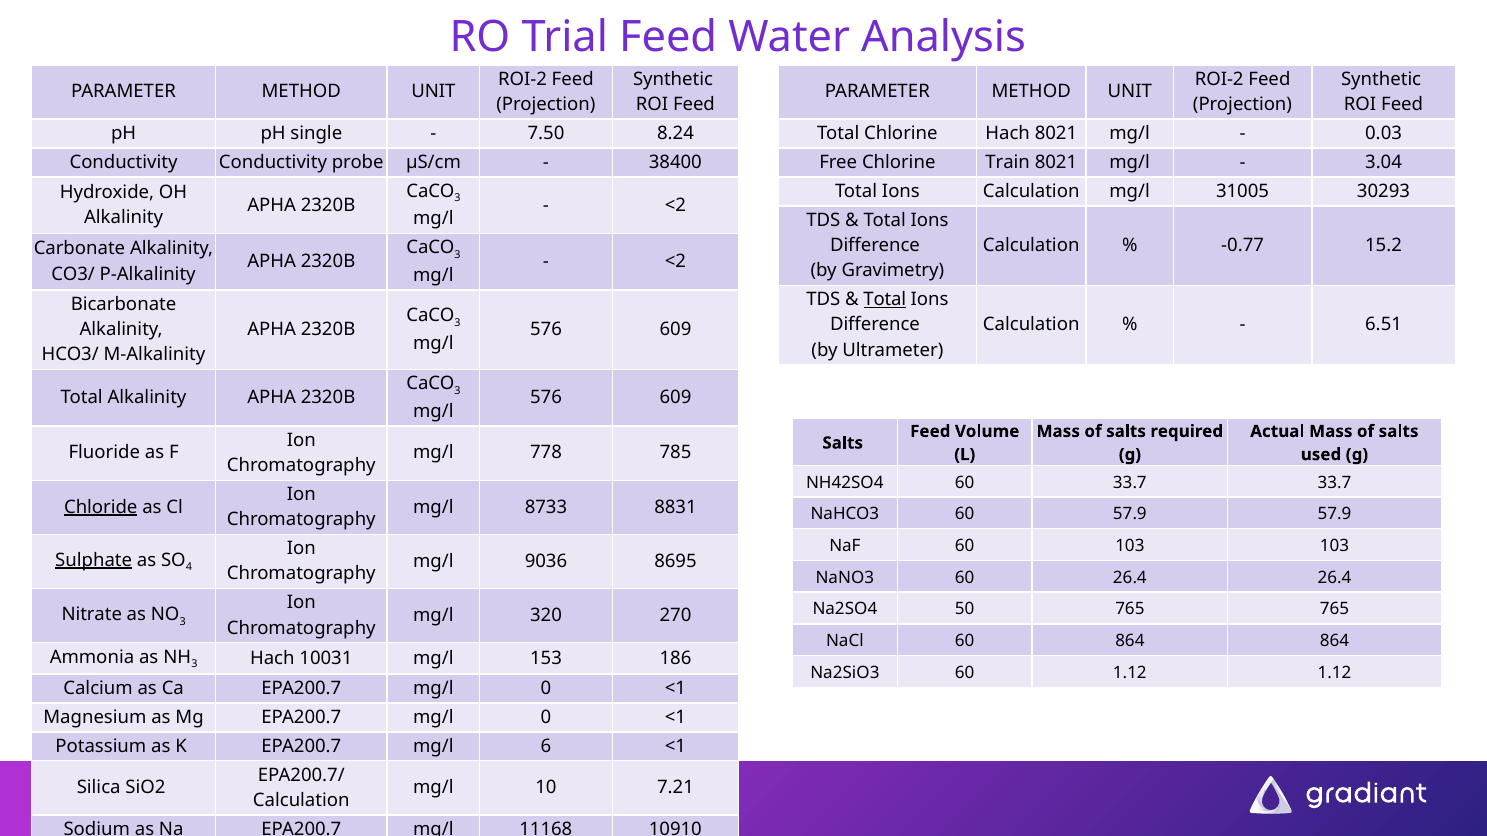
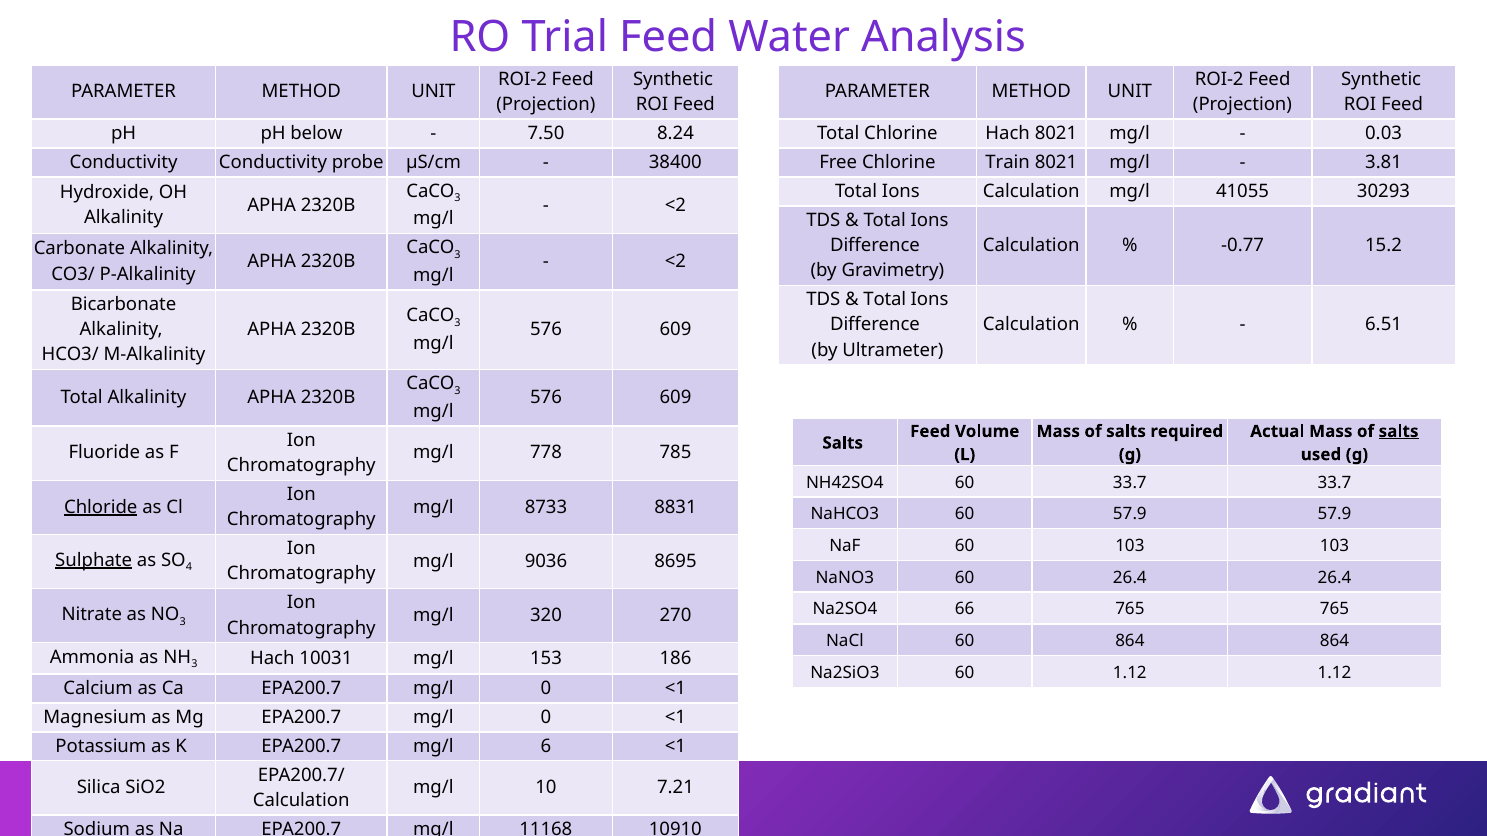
single: single -> below (316, 133)
3.04: 3.04 -> 3.81 (1384, 162)
31005: 31005 -> 41055 (1242, 191)
Total underline: present -> none (885, 300)
salts underline: none -> present (1399, 432)
50: 50 -> 66 (965, 610)
